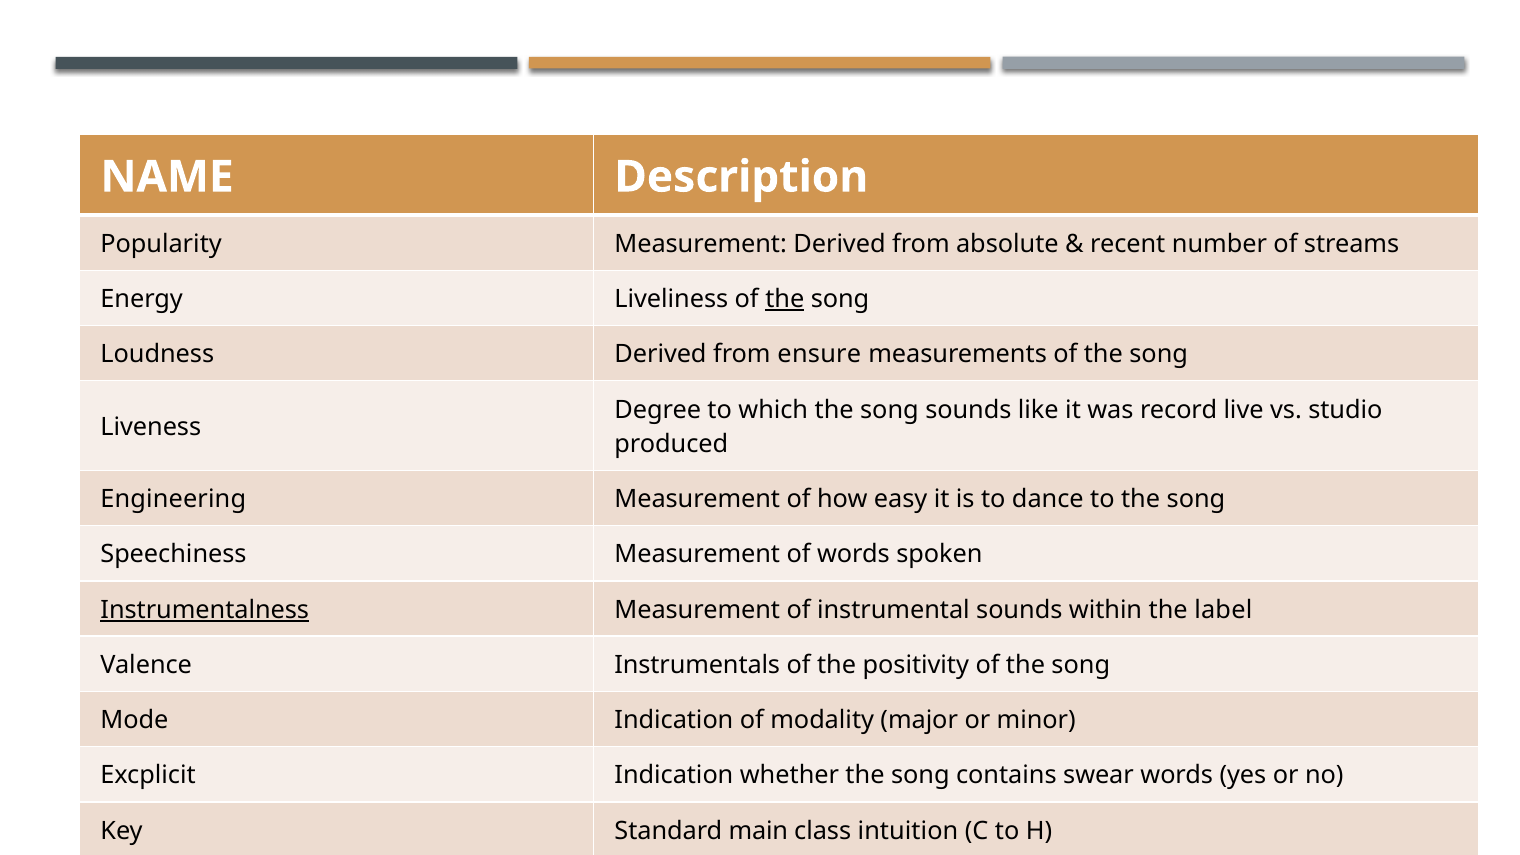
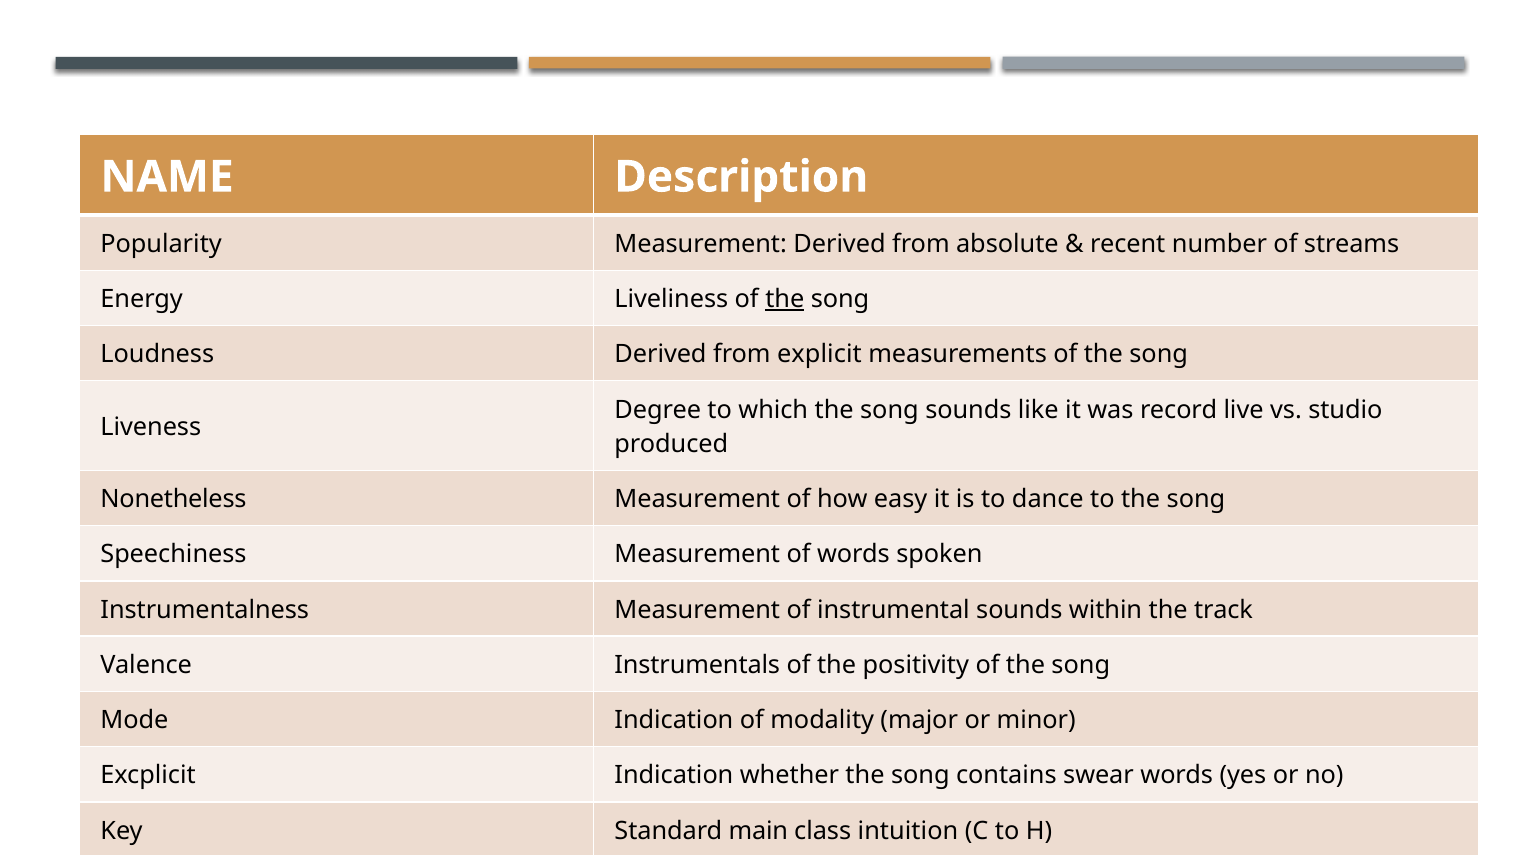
ensure: ensure -> explicit (819, 355)
Engineering: Engineering -> Nonetheless (173, 499)
Instrumentalness underline: present -> none (205, 610)
label: label -> track (1224, 610)
